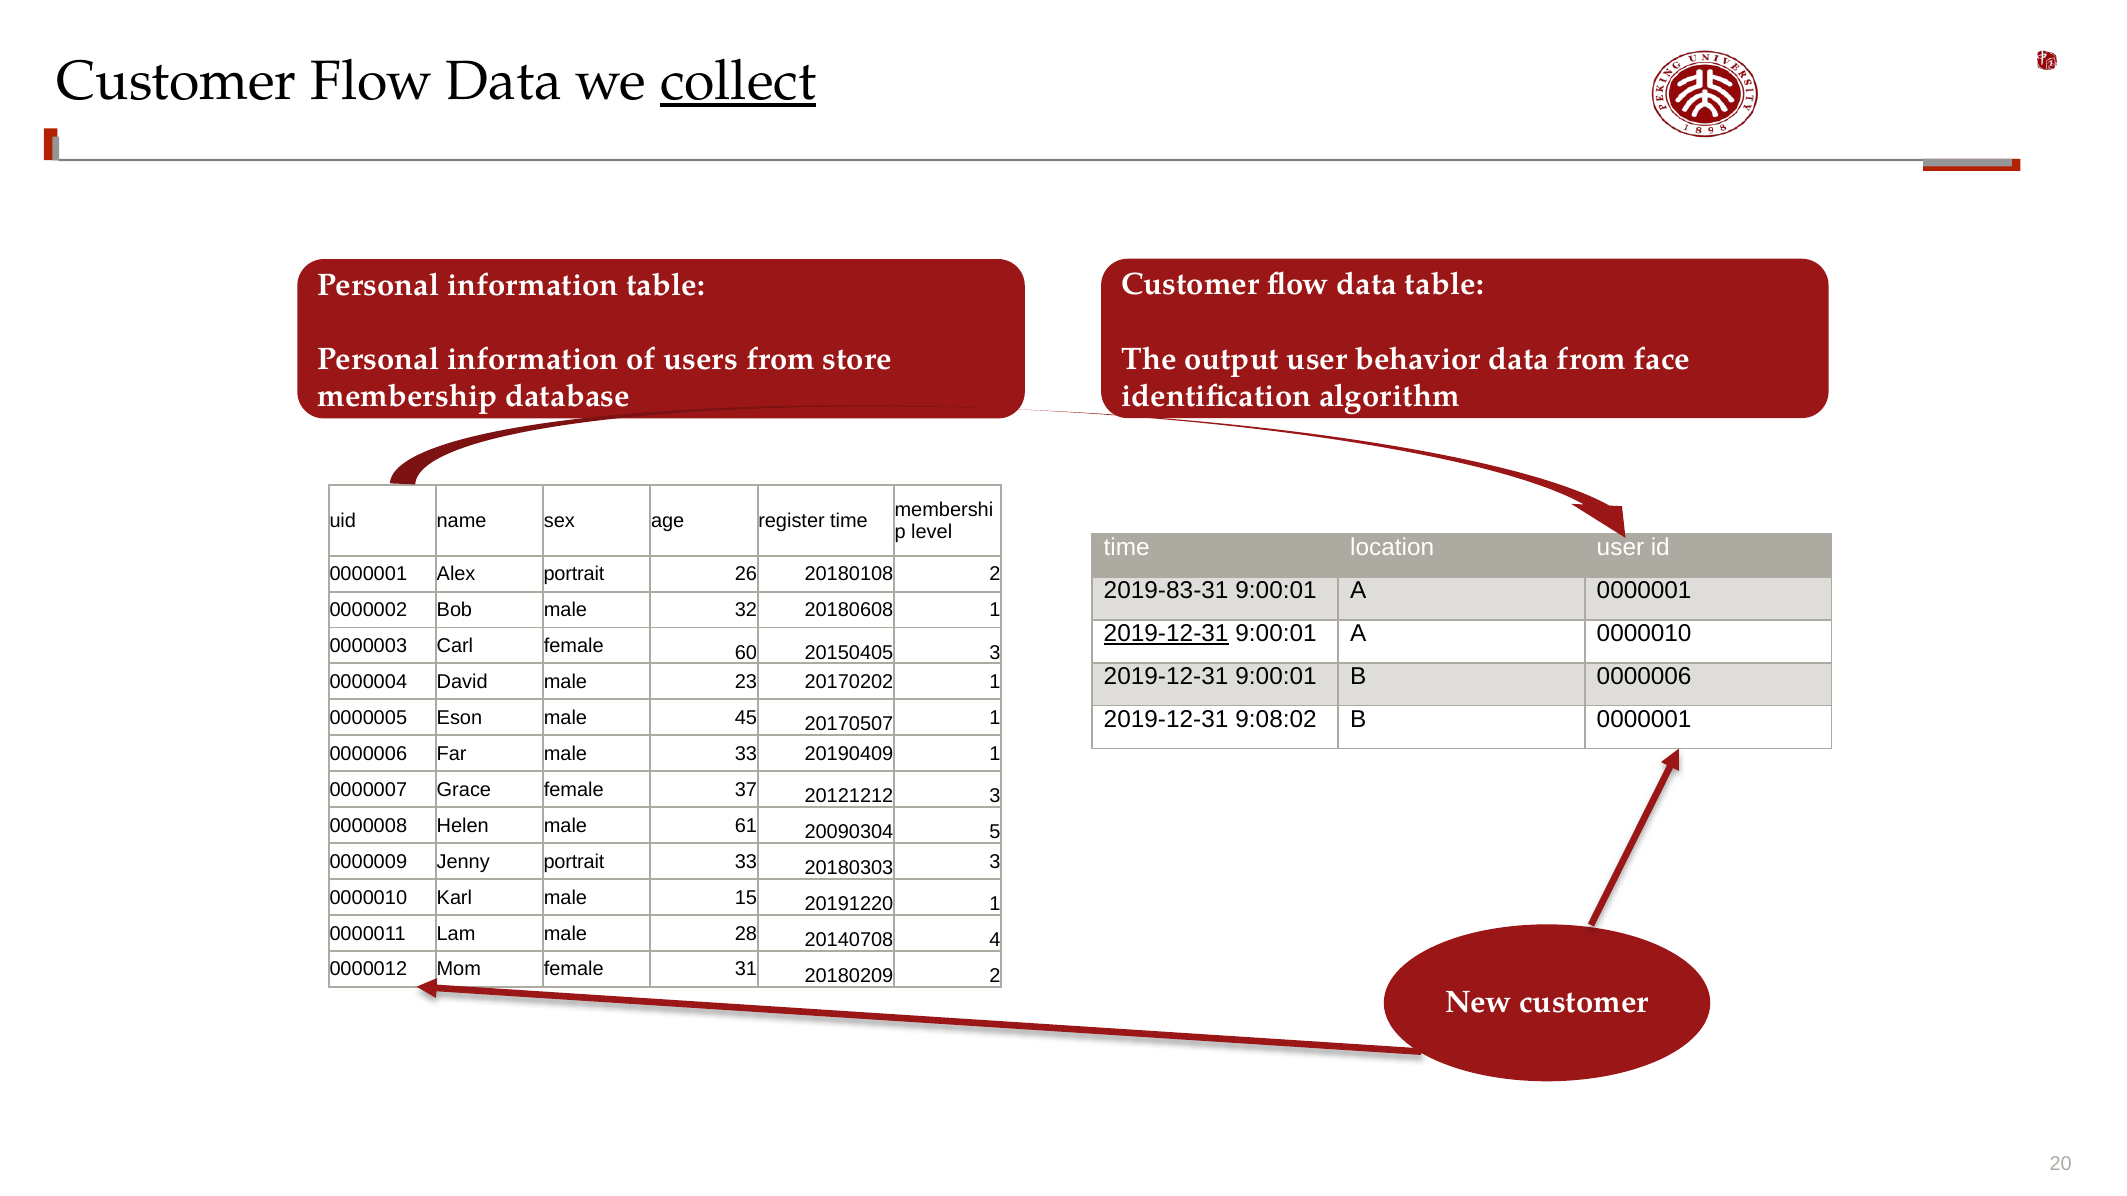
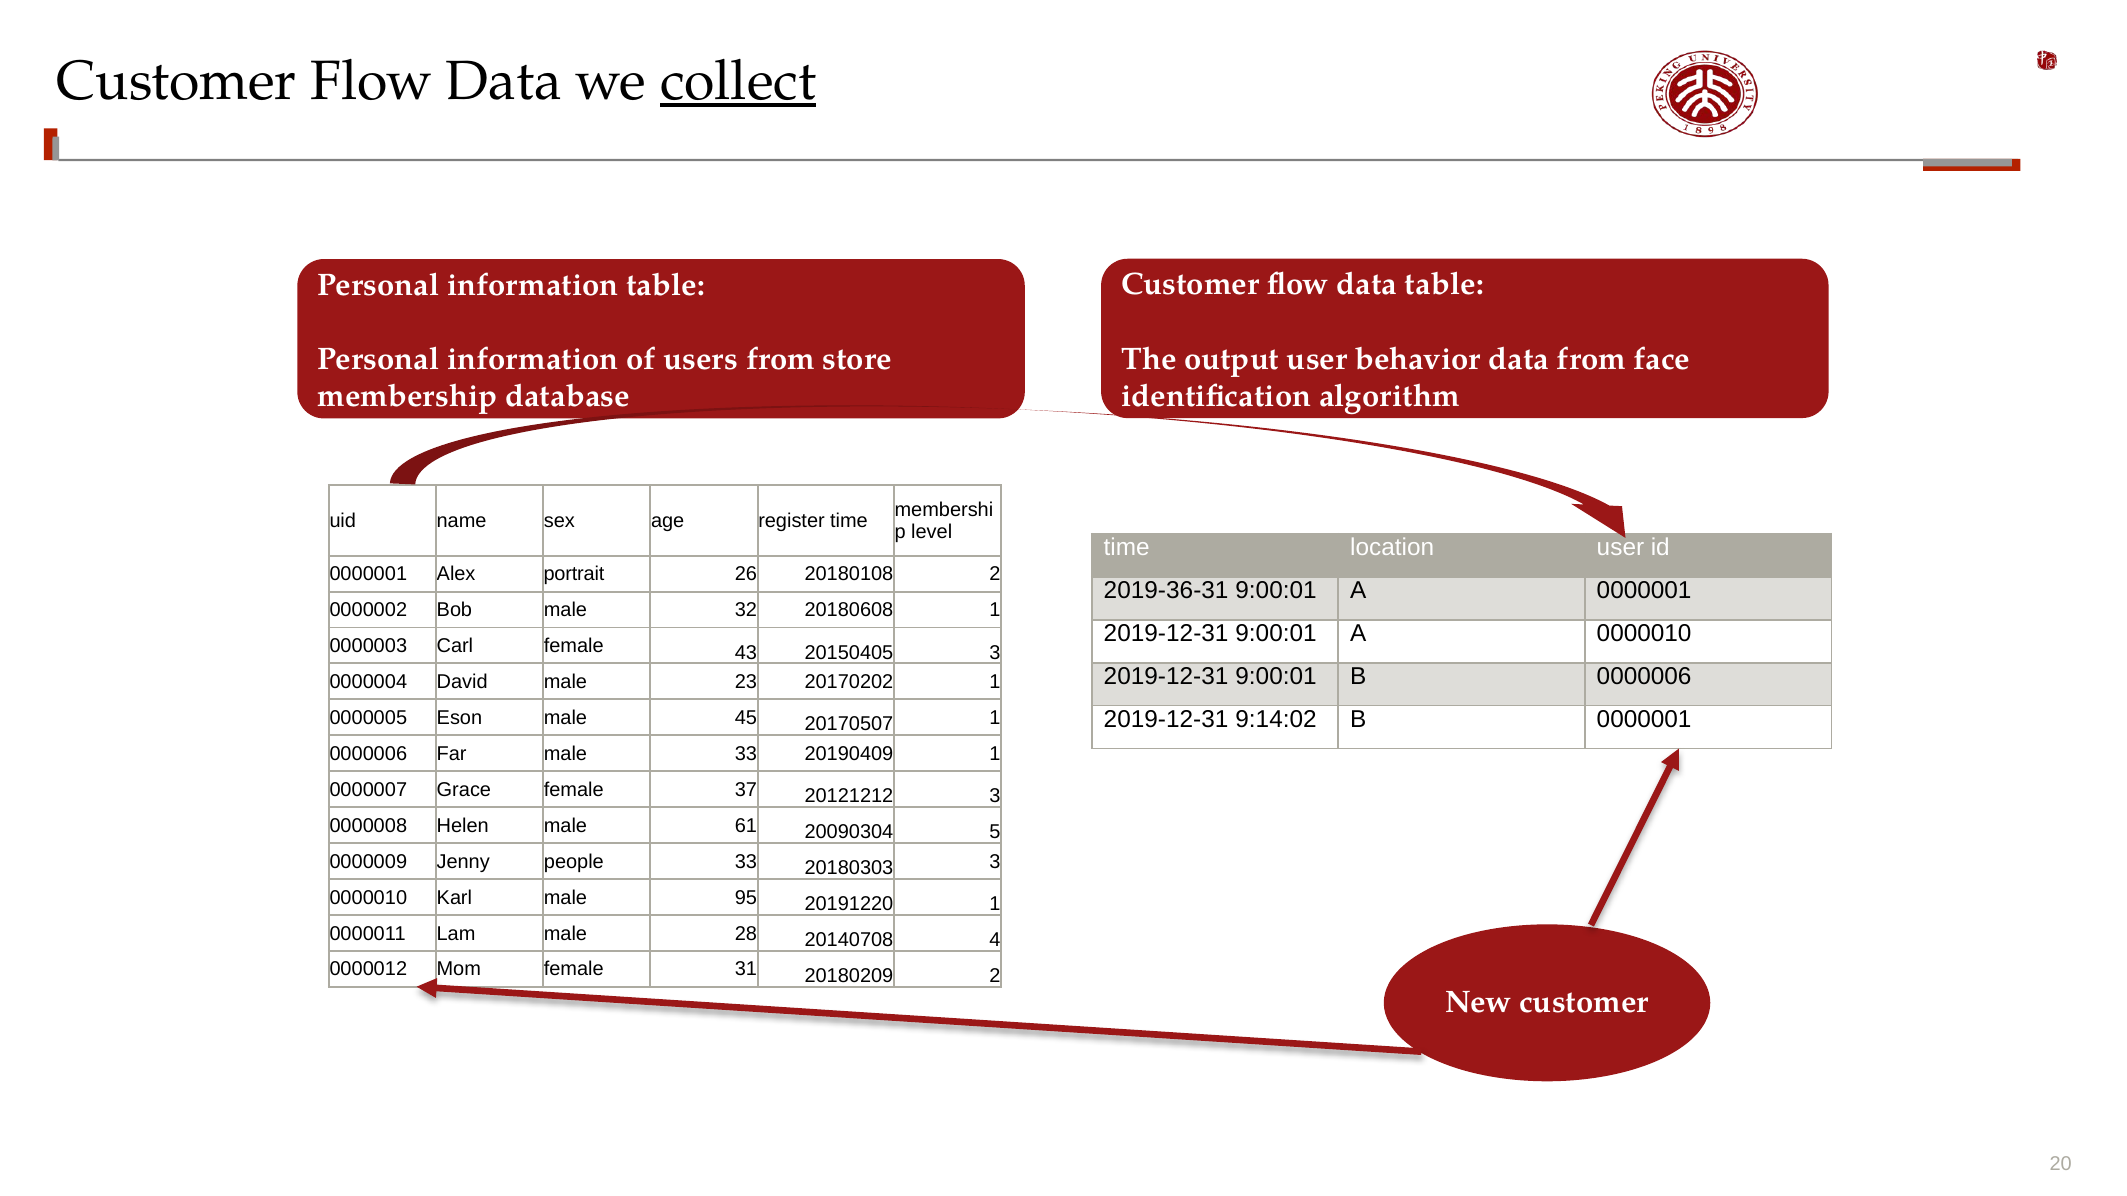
2019-83-31: 2019-83-31 -> 2019-36-31 (1166, 591)
2019-12-31 underline: present -> none (1166, 634)
60: 60 -> 43 (746, 653)
9:08:02: 9:08:02 -> 9:14:02 (1276, 720)
Jenny portrait: portrait -> people (574, 862)
15: 15 -> 95 (746, 898)
